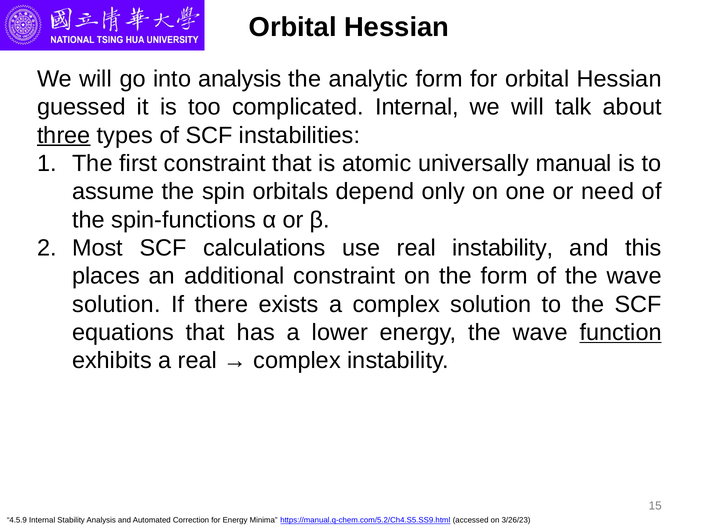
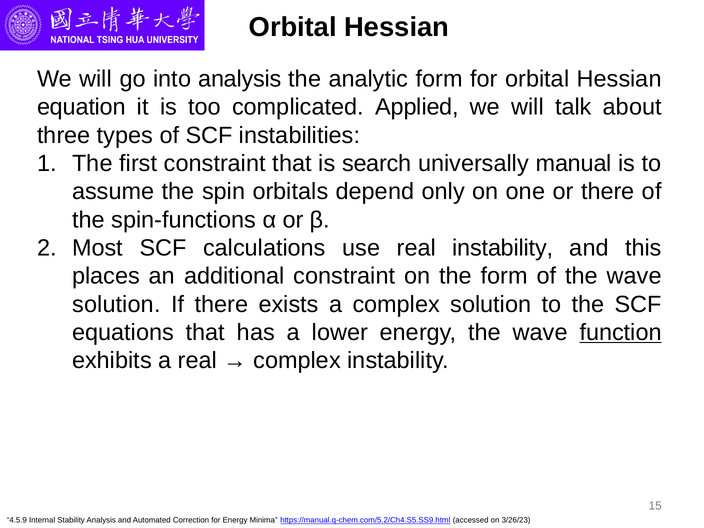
guessed: guessed -> equation (81, 107)
complicated Internal: Internal -> Applied (417, 107)
three underline: present -> none (64, 135)
atomic: atomic -> search (377, 163)
or need: need -> there (608, 192)
